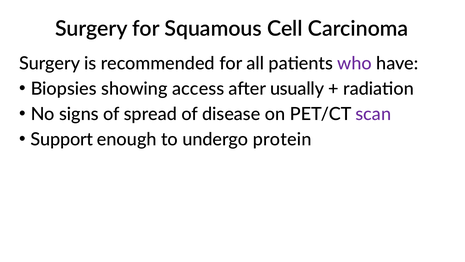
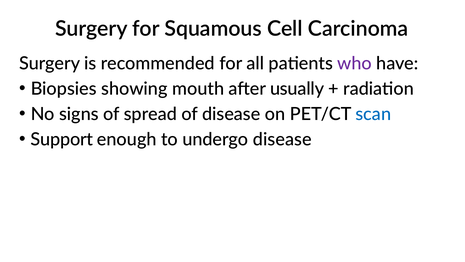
access: access -> mouth (198, 89)
scan colour: purple -> blue (373, 114)
undergo protein: protein -> disease (282, 139)
